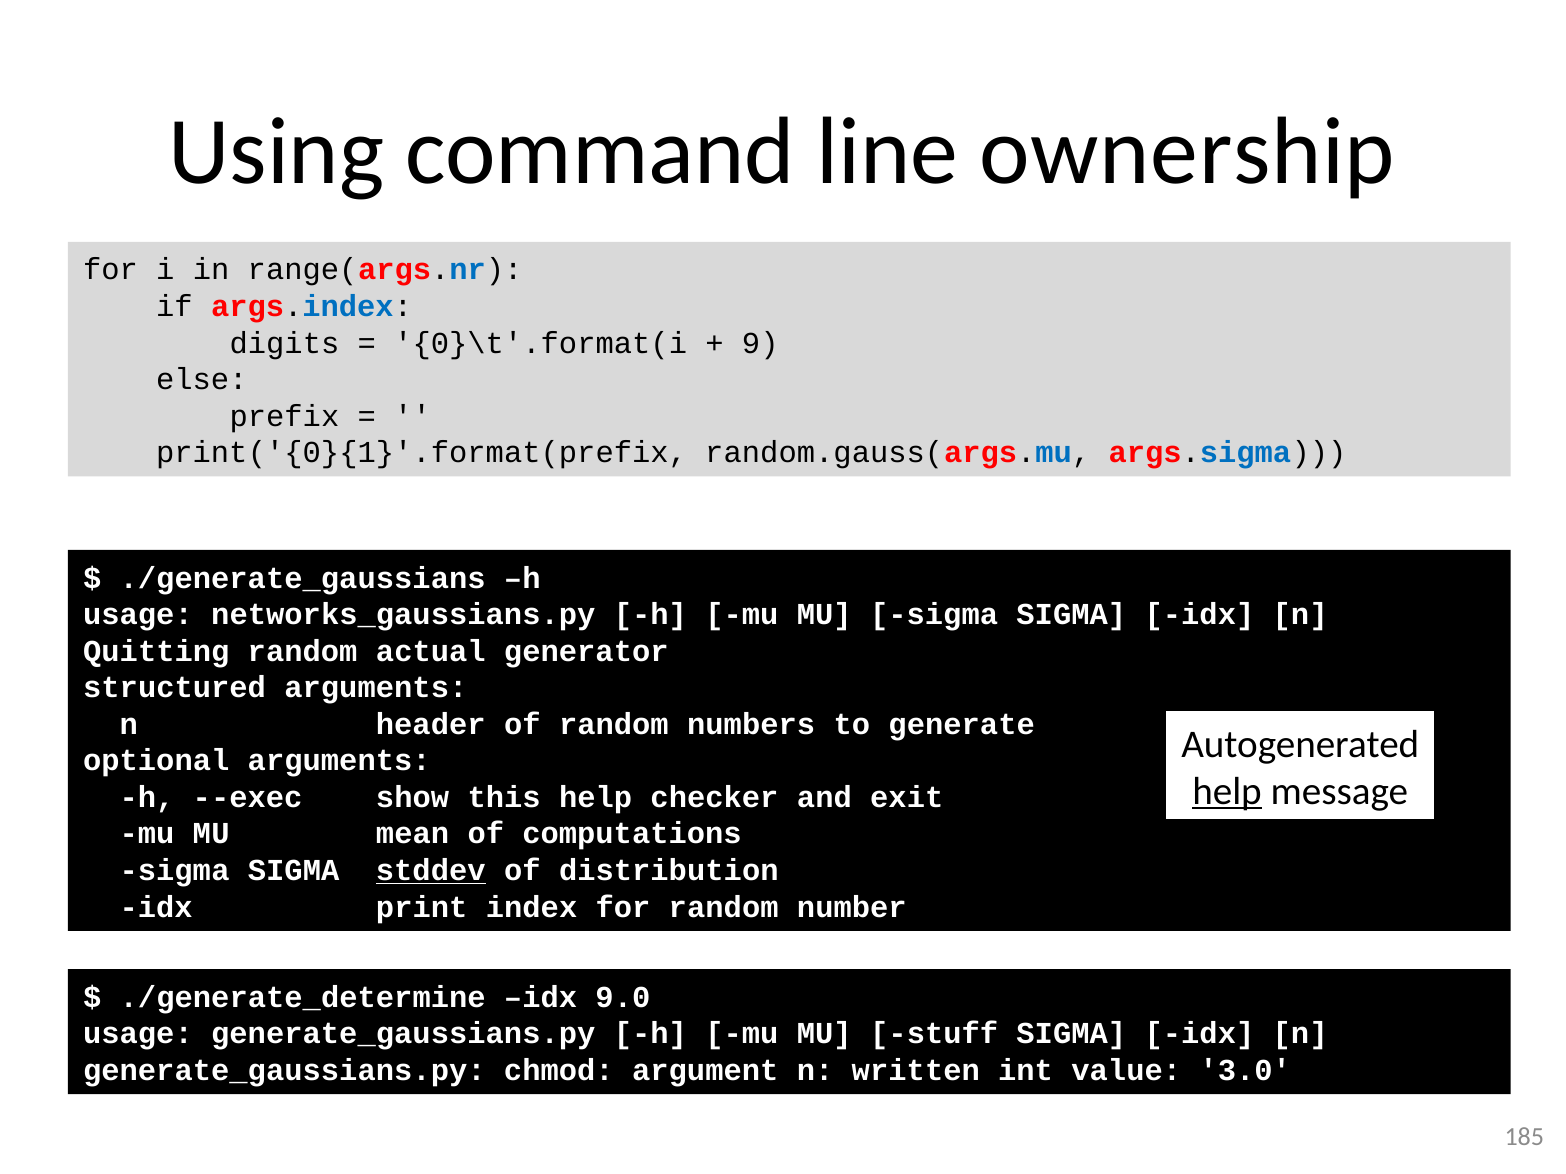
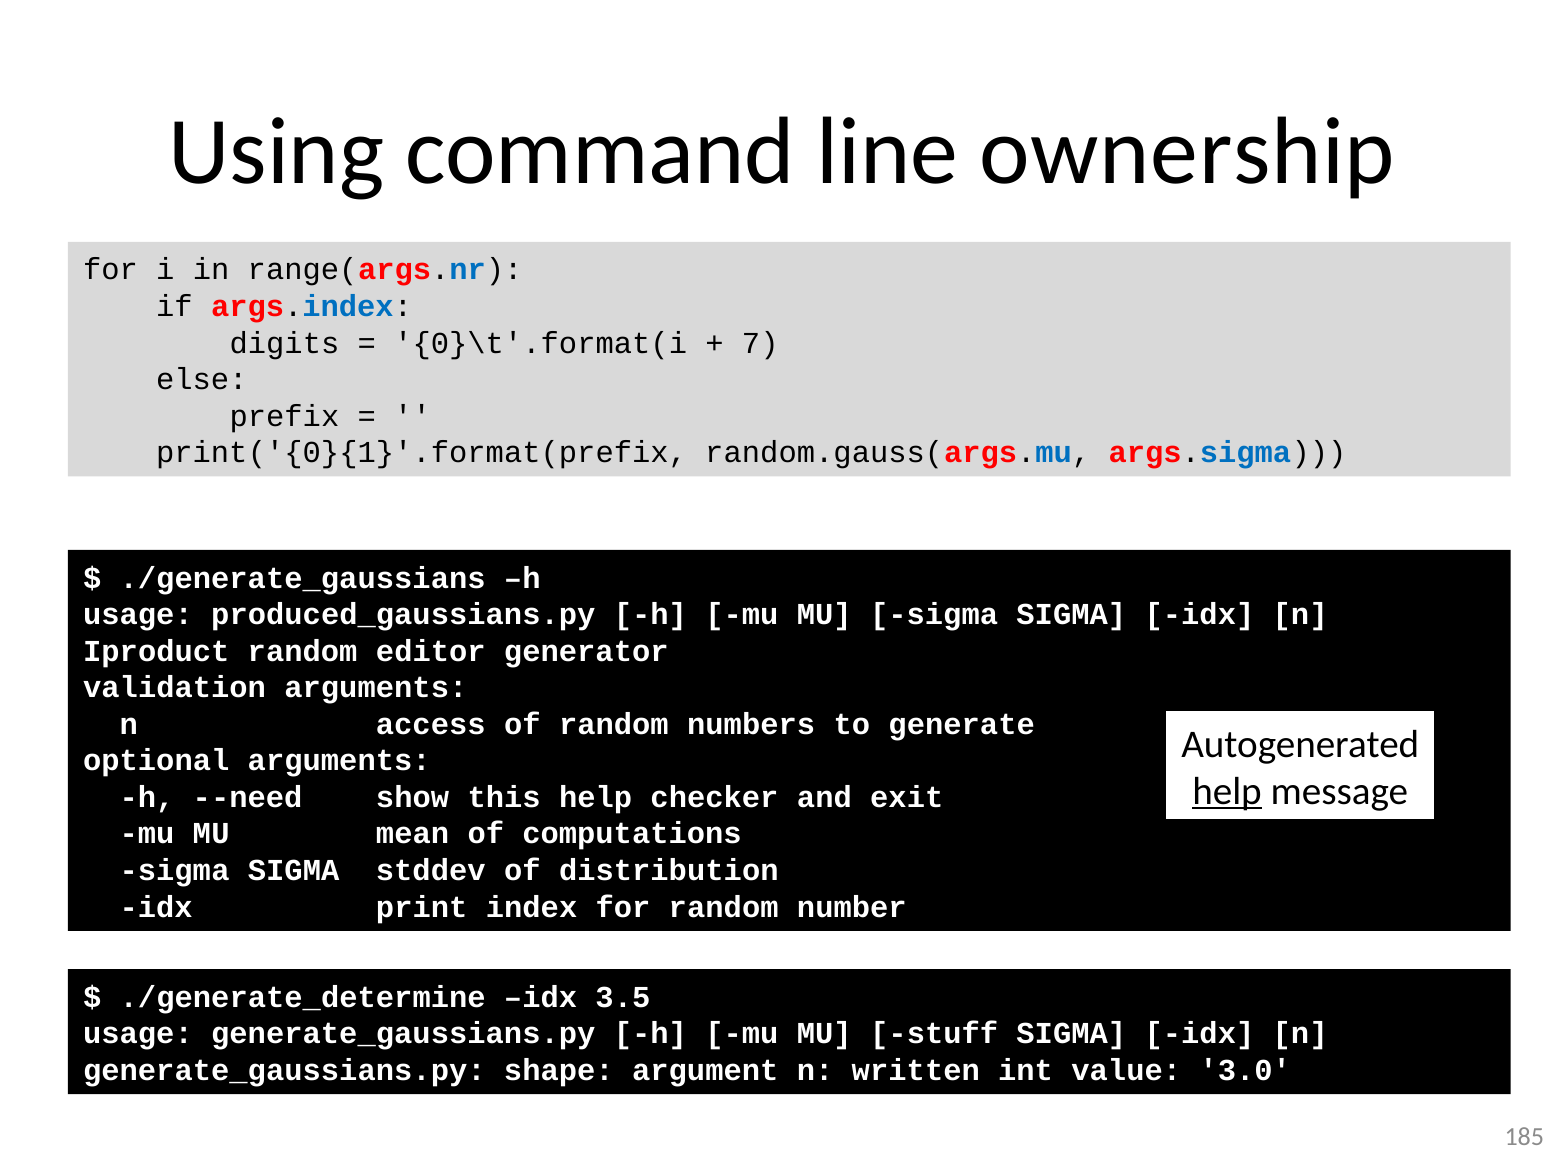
9: 9 -> 7 (760, 343)
networks_gaussians.py: networks_gaussians.py -> produced_gaussians.py (403, 615)
Quitting: Quitting -> Iproduct (156, 651)
actual: actual -> editor (431, 651)
structured: structured -> validation (175, 688)
header: header -> access (431, 725)
--exec: --exec -> --need (248, 798)
stddev underline: present -> none (431, 871)
9.0: 9.0 -> 3.5 (623, 998)
chmod: chmod -> shape (559, 1071)
